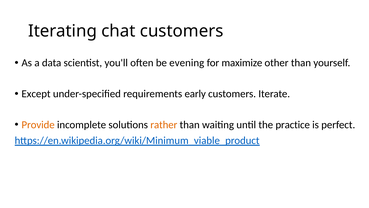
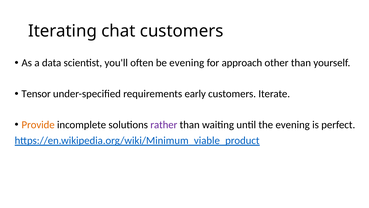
maximize: maximize -> approach (242, 63)
Except: Except -> Tensor (36, 94)
rather colour: orange -> purple (164, 125)
the practice: practice -> evening (293, 125)
